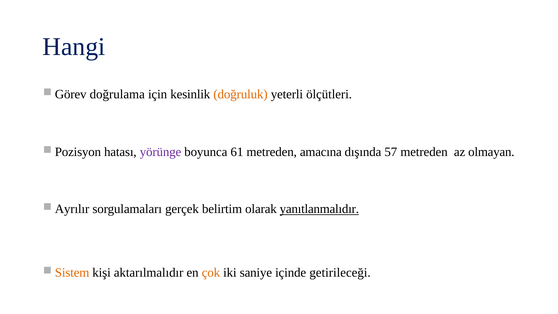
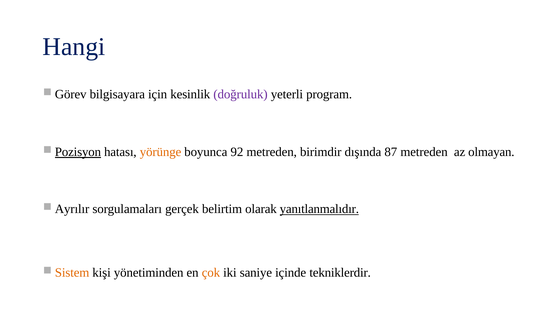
doğrulama: doğrulama -> bilgisayara (117, 94)
doğruluk colour: orange -> purple (241, 94)
ölçütleri: ölçütleri -> program (329, 94)
Pozisyon underline: none -> present (78, 152)
yörünge colour: purple -> orange (161, 152)
61: 61 -> 92 (237, 152)
amacına: amacına -> birimdir (321, 152)
57: 57 -> 87 (391, 152)
aktarılmalıdır: aktarılmalıdır -> yönetiminden (149, 273)
getirileceği: getirileceği -> tekniklerdir (340, 273)
